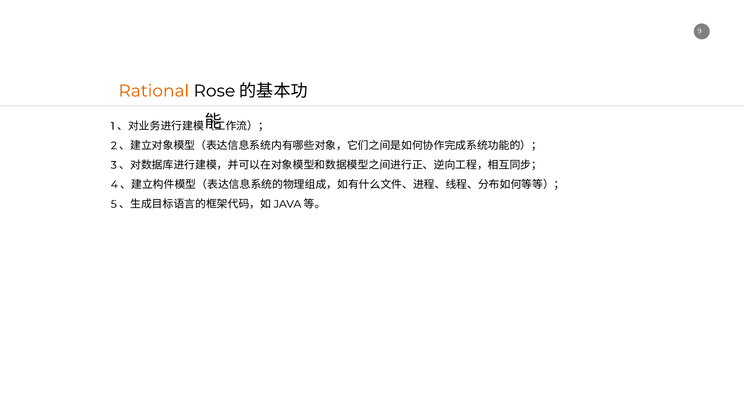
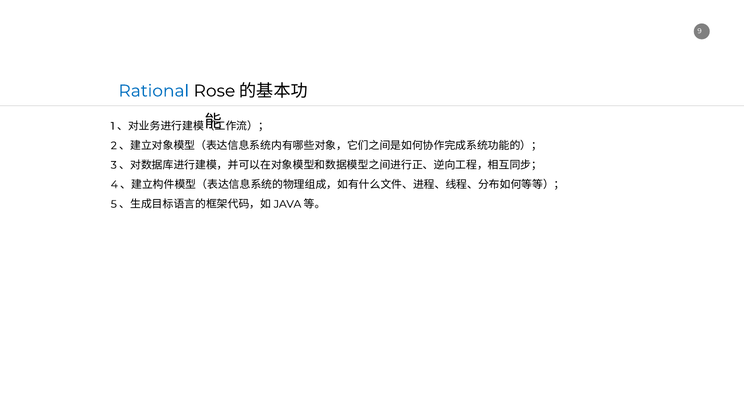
Rational colour: orange -> blue (154, 91)
